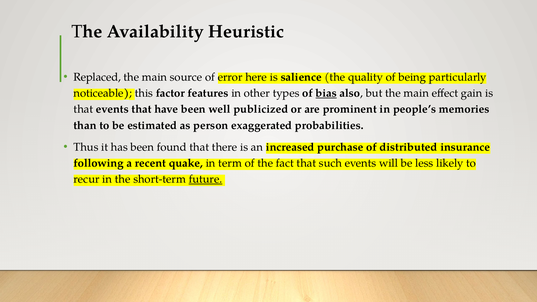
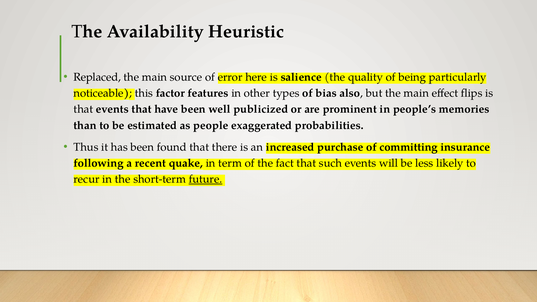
bias underline: present -> none (326, 93)
gain: gain -> flips (472, 93)
person: person -> people (211, 125)
distributed: distributed -> committing (409, 147)
